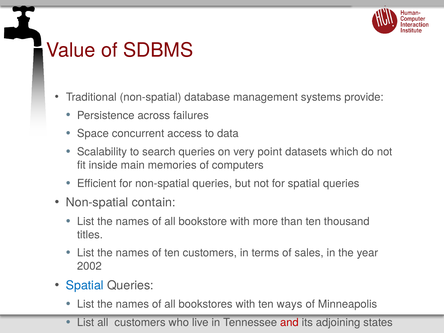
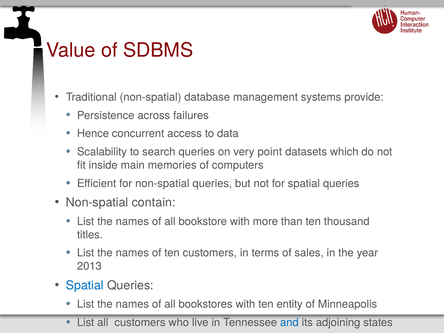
Space: Space -> Hence (93, 134)
2002: 2002 -> 2013 (89, 266)
ways: ways -> entity (290, 304)
and colour: red -> blue (289, 323)
